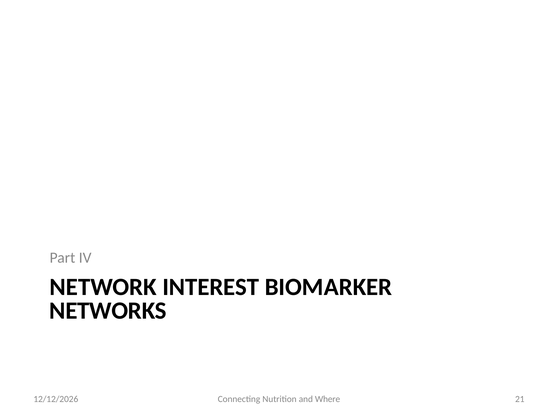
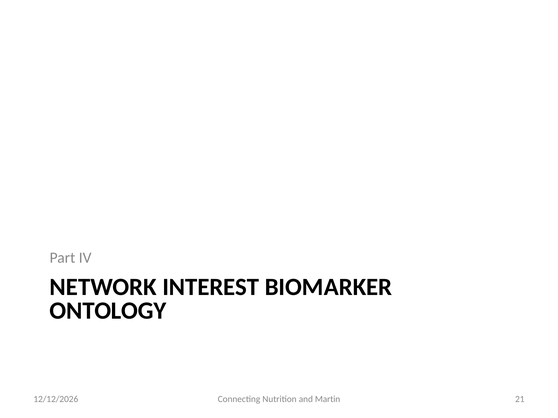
NETWORKS: NETWORKS -> ONTOLOGY (108, 311)
Where: Where -> Martin (328, 400)
